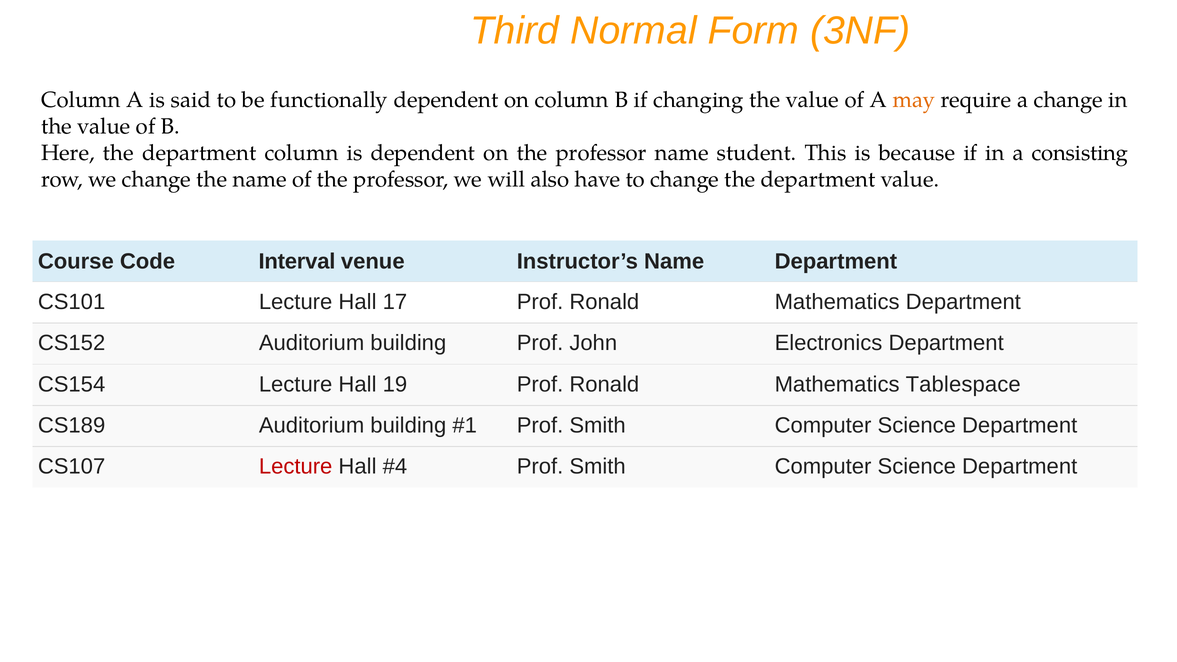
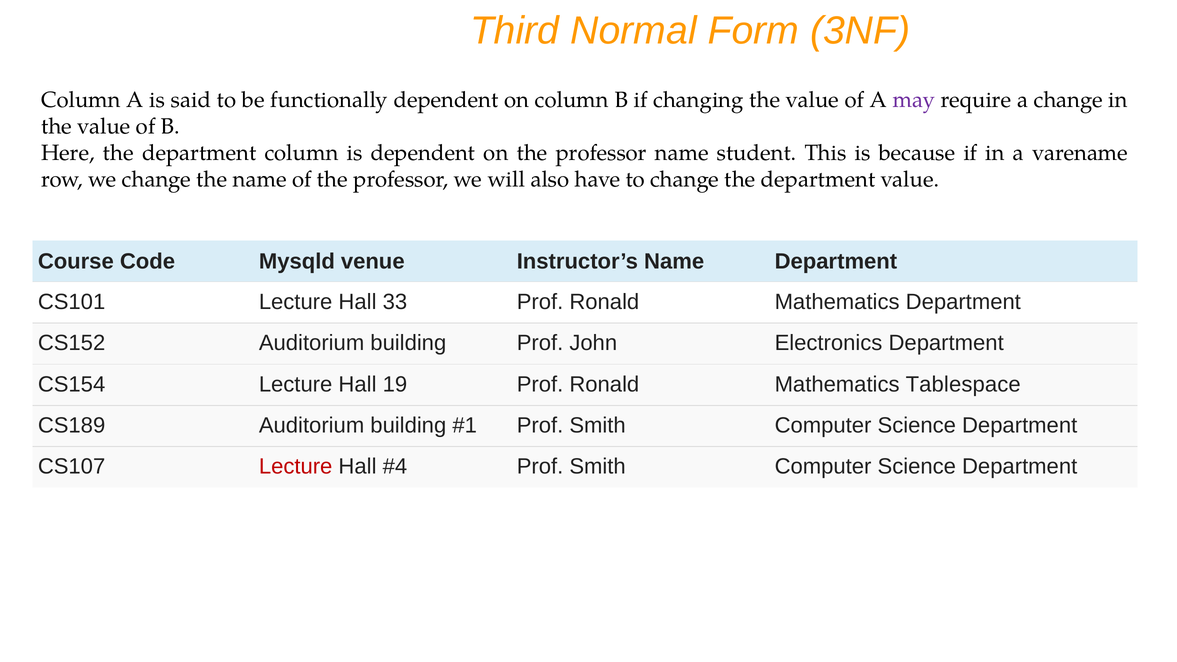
may colour: orange -> purple (914, 100)
consisting: consisting -> varename (1080, 153)
Interval: Interval -> Mysqld (297, 262)
17: 17 -> 33 (395, 302)
